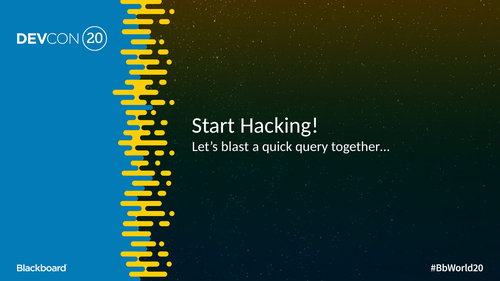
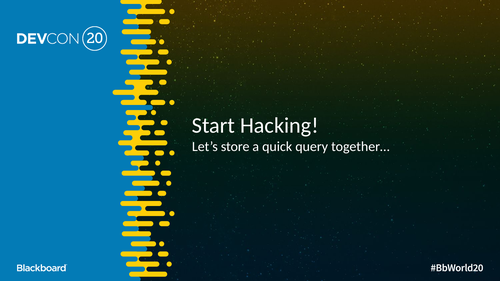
blast: blast -> store (235, 147)
